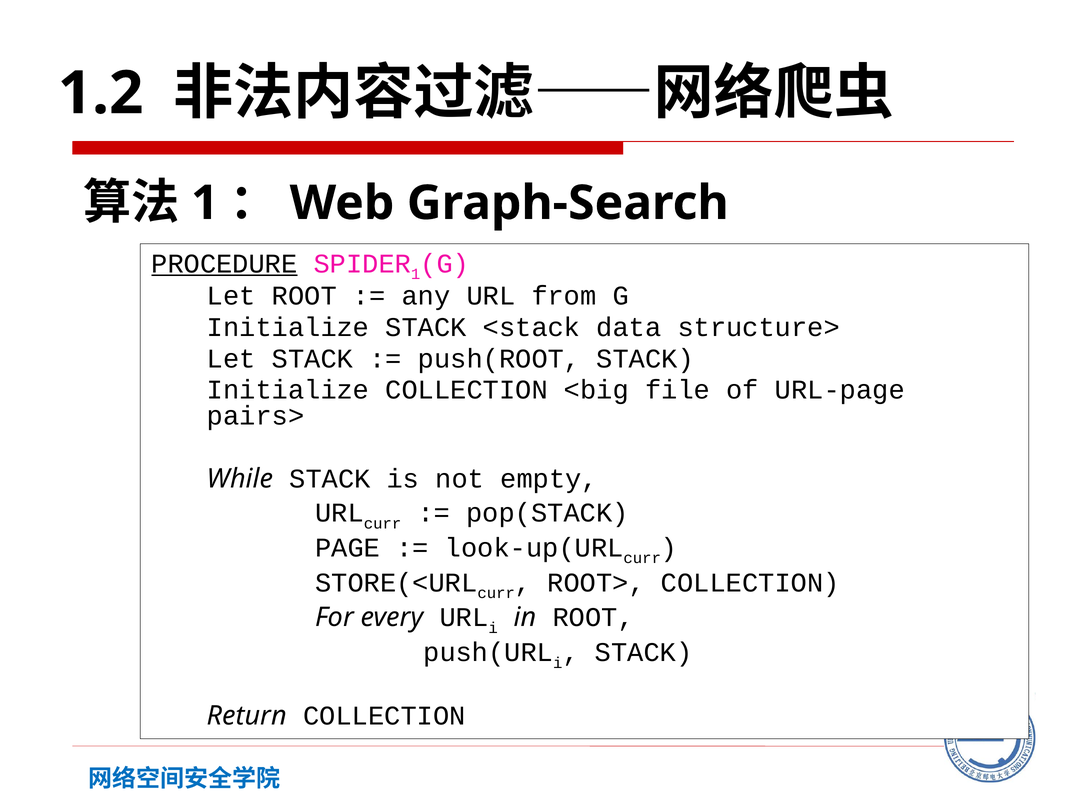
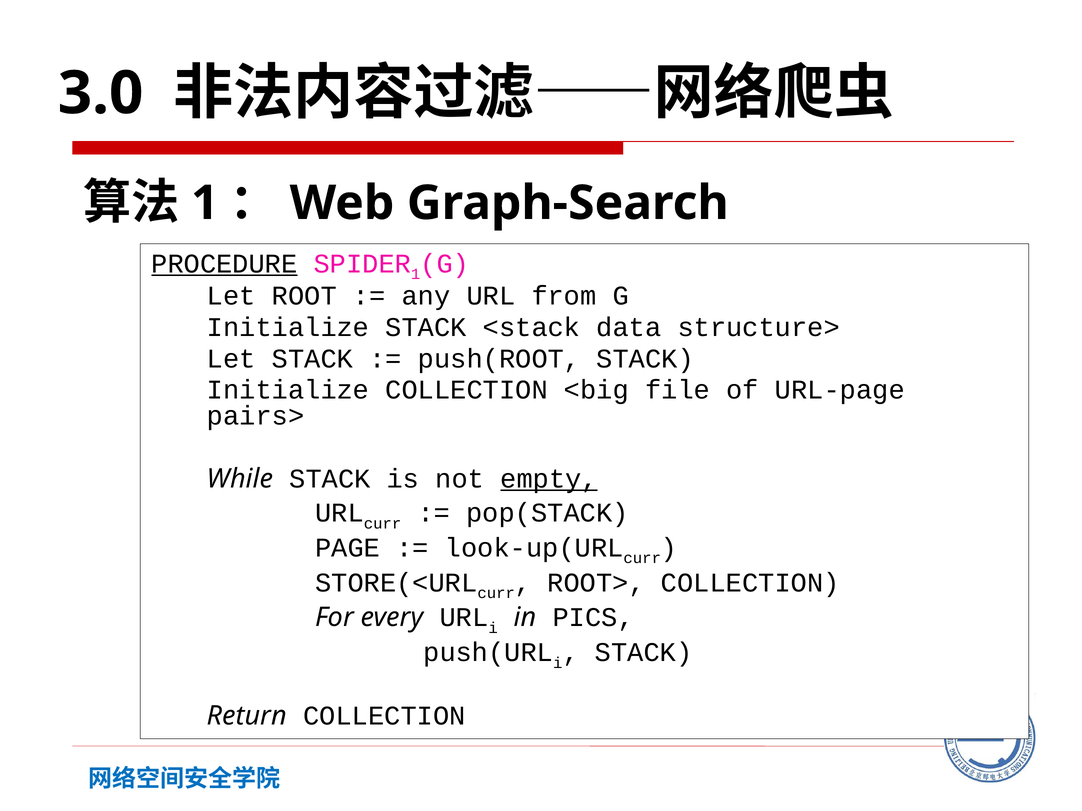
1.2: 1.2 -> 3.0 (101, 93)
empty underline: none -> present (549, 479)
in ROOT: ROOT -> PICS (593, 618)
